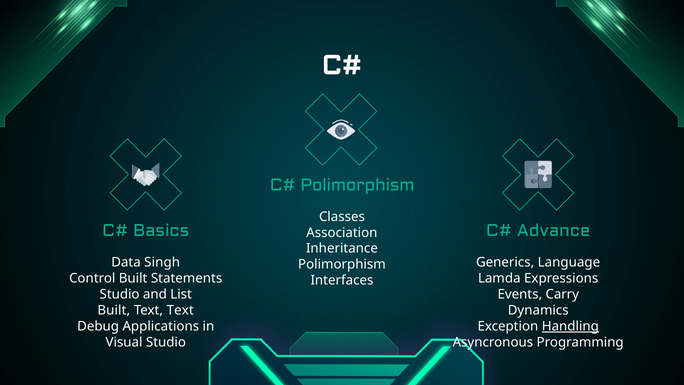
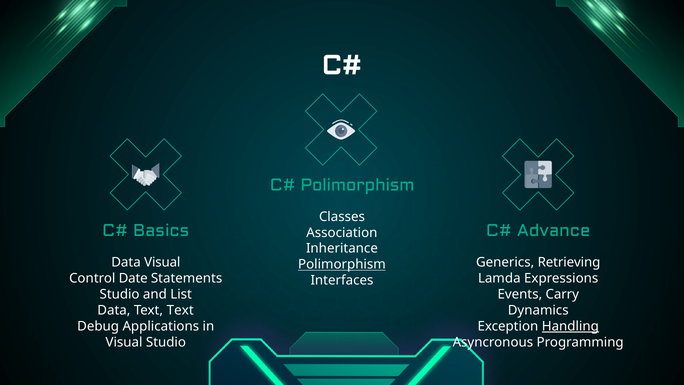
Data Singh: Singh -> Visual (162, 262)
Language: Language -> Retrieving (569, 262)
Polimorphism underline: none -> present (342, 264)
Control Built: Built -> Date (133, 278)
Built: Built -> Data (114, 310)
